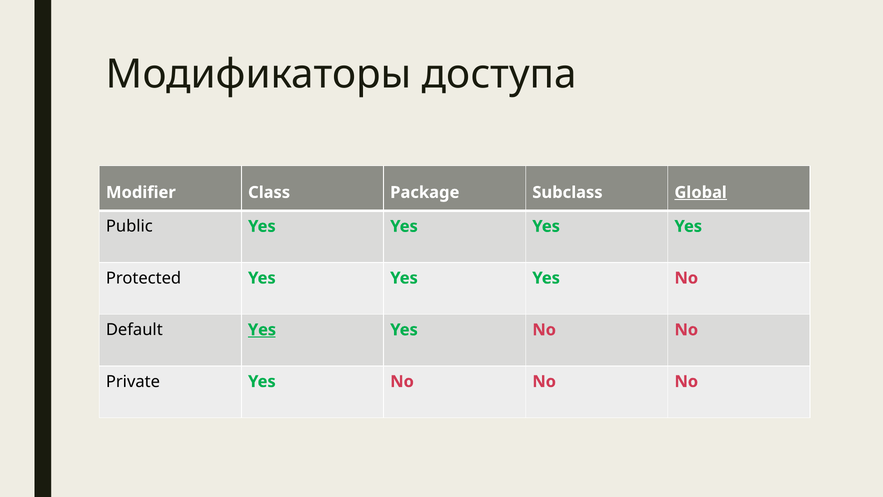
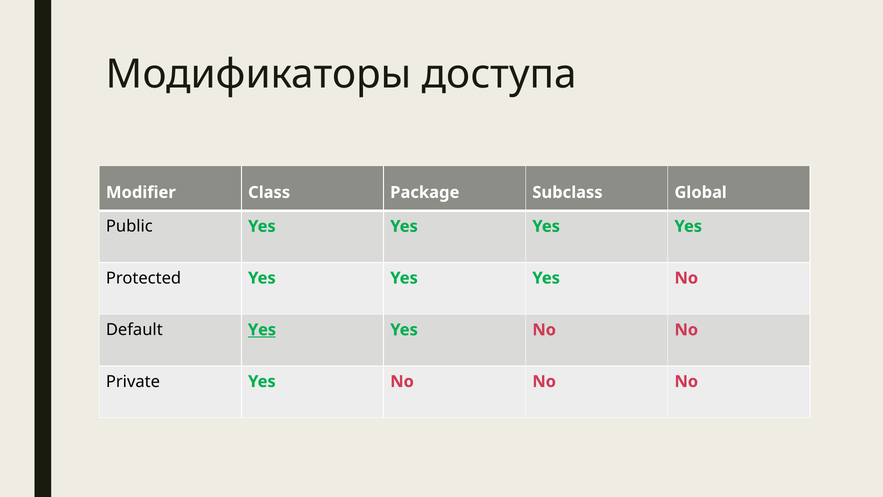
Global underline: present -> none (701, 192)
